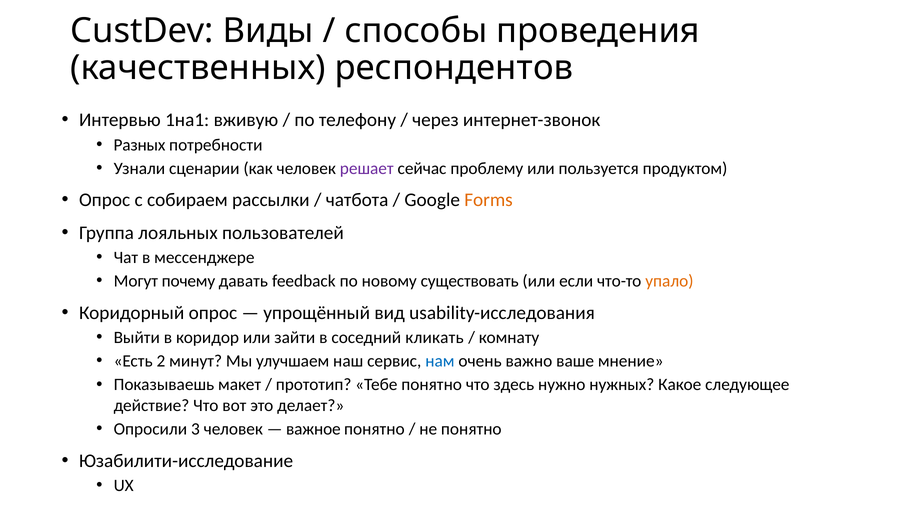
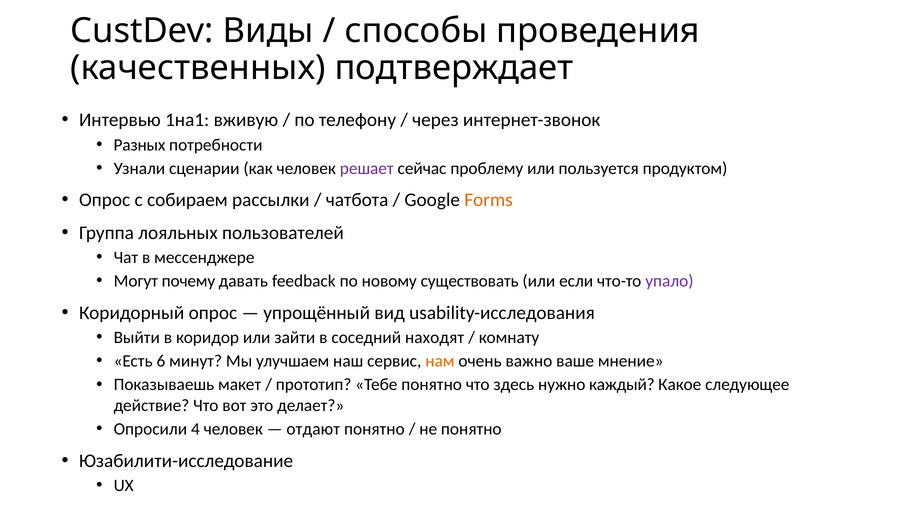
респондентов: респондентов -> подтверждает (454, 68)
упало colour: orange -> purple (669, 281)
кликать: кликать -> находят (435, 338)
2: 2 -> 6 (161, 361)
нам colour: blue -> orange (440, 361)
нужных: нужных -> каждый (622, 385)
3: 3 -> 4 (195, 429)
важное: важное -> отдают (313, 429)
